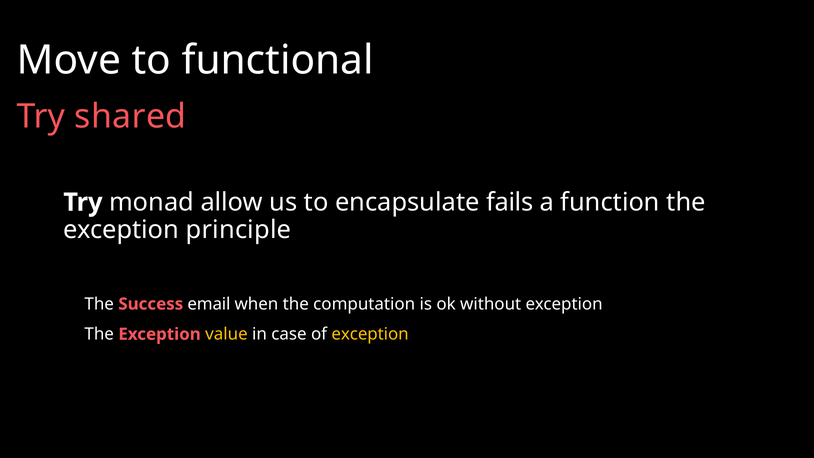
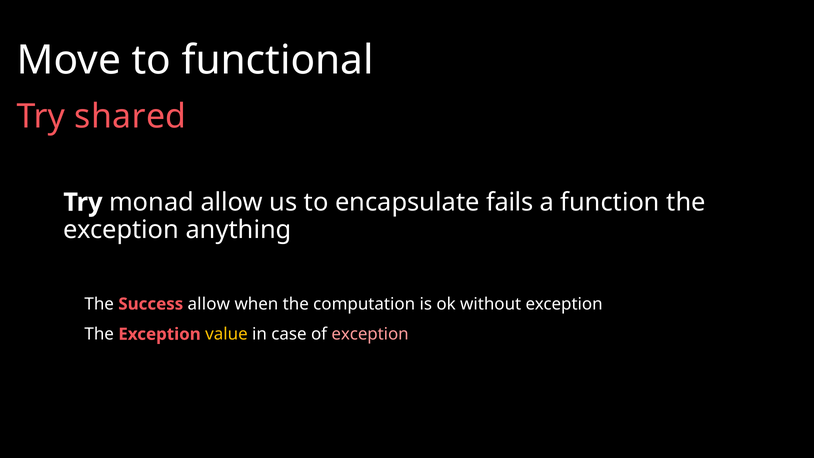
principle: principle -> anything (239, 230)
Success email: email -> allow (209, 304)
exception colour: yellow -> pink (370, 334)
